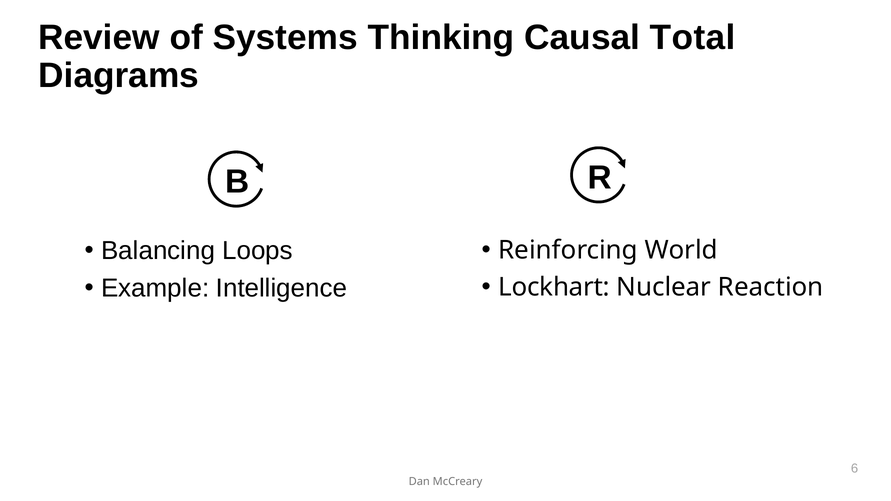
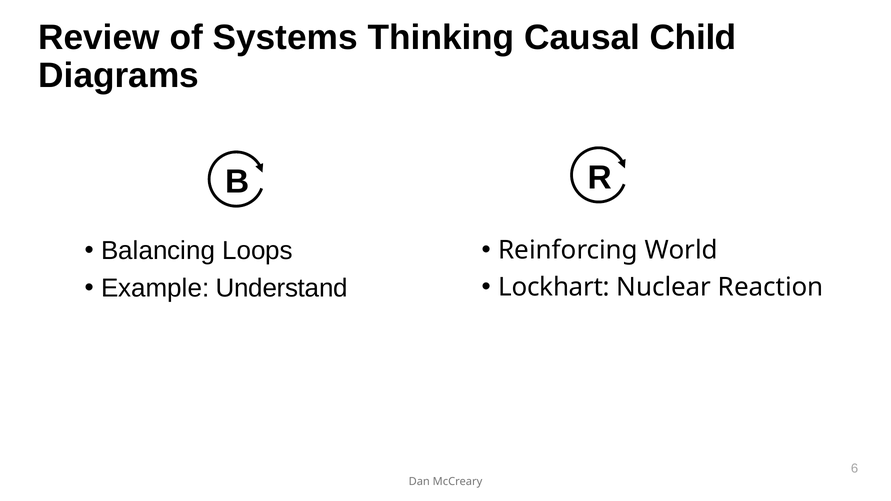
Total: Total -> Child (693, 38)
Intelligence: Intelligence -> Understand (282, 288)
